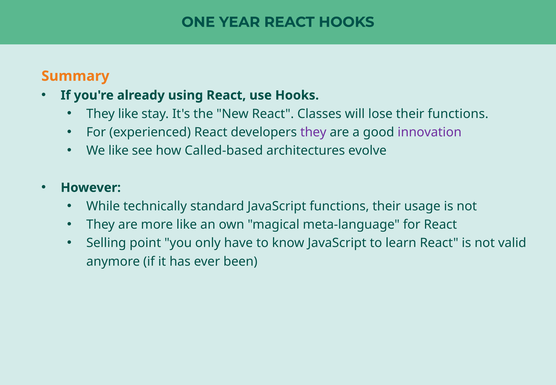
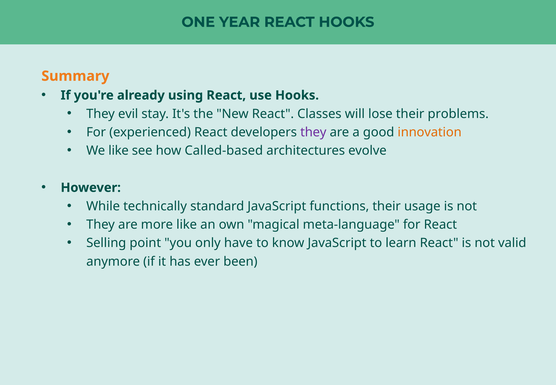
They like: like -> evil (128, 114)
their functions: functions -> problems (458, 114)
innovation colour: purple -> orange (430, 132)
